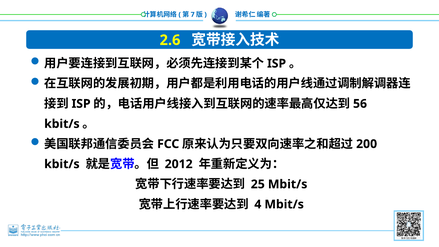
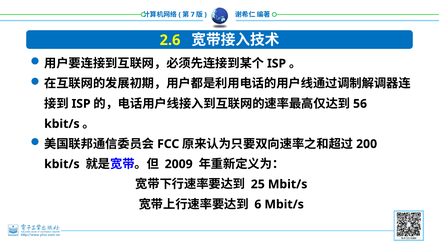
2012: 2012 -> 2009 (179, 164)
4: 4 -> 6 (258, 204)
